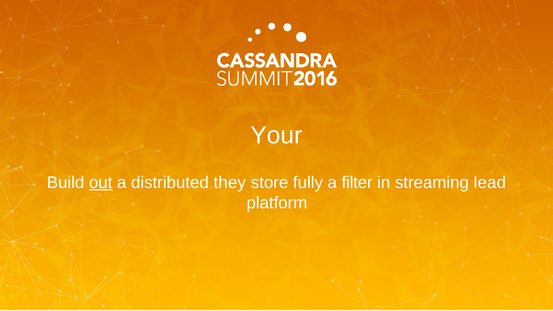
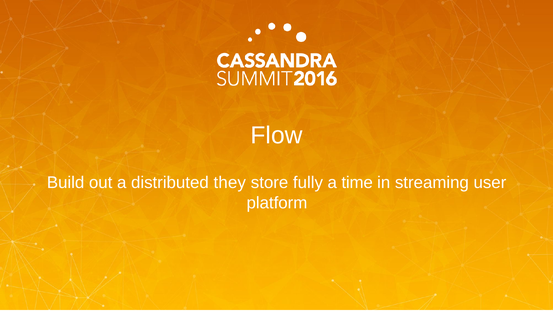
Your: Your -> Flow (276, 135)
out underline: present -> none (101, 183)
filter: filter -> time (357, 183)
lead: lead -> user (490, 183)
